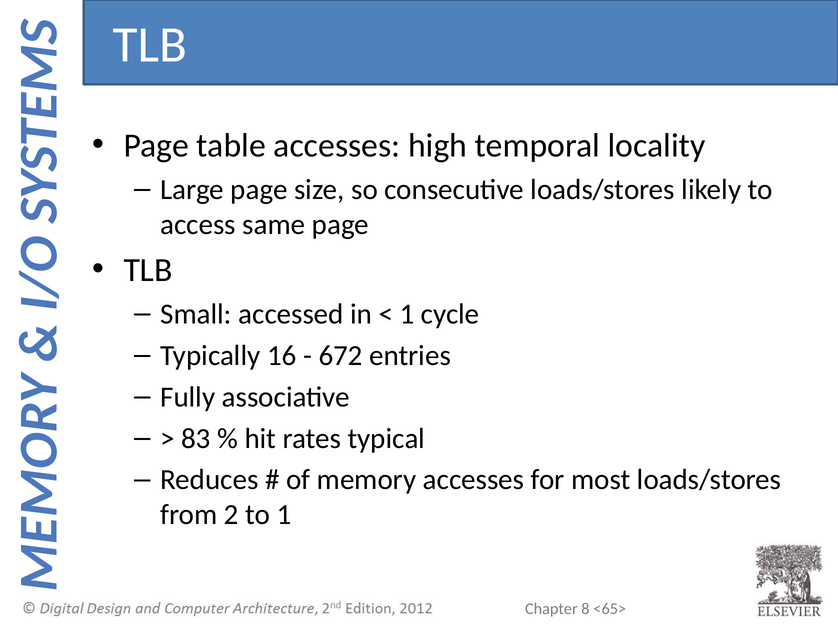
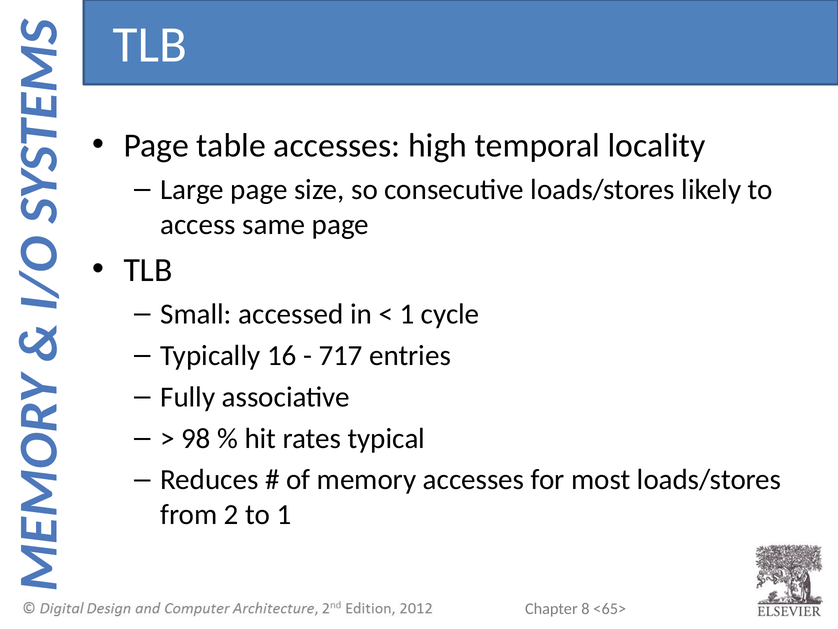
672: 672 -> 717 (341, 355)
83: 83 -> 98 (196, 438)
